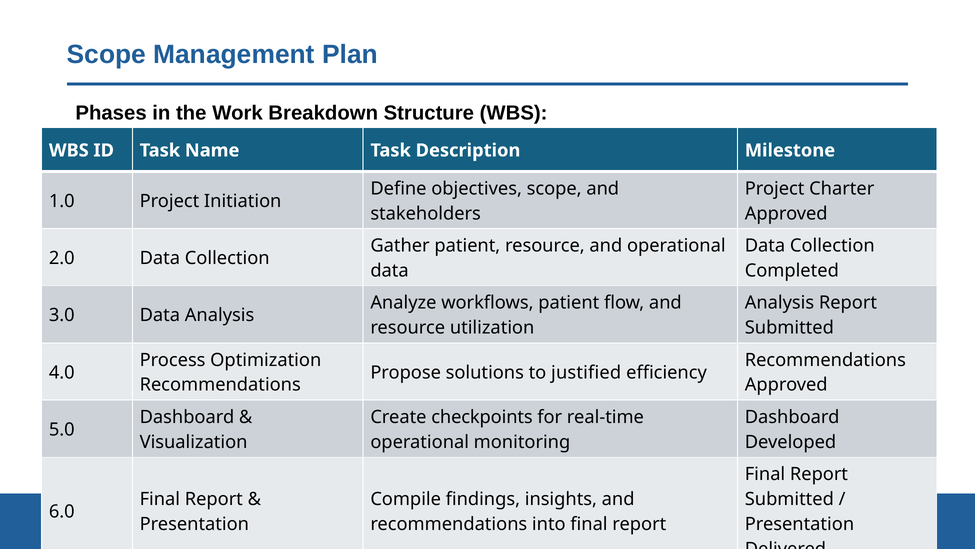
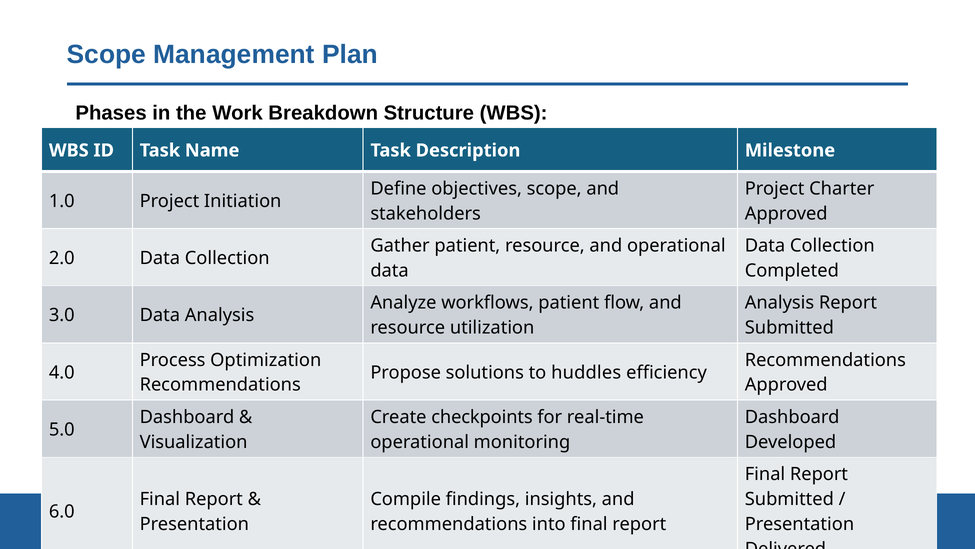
justified: justified -> huddles (586, 372)
